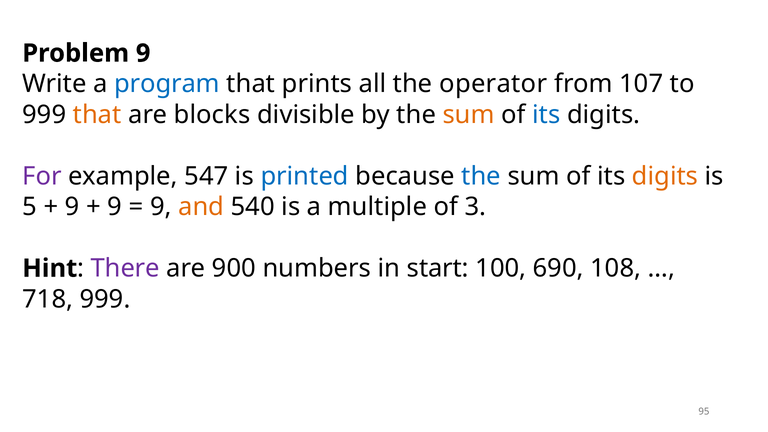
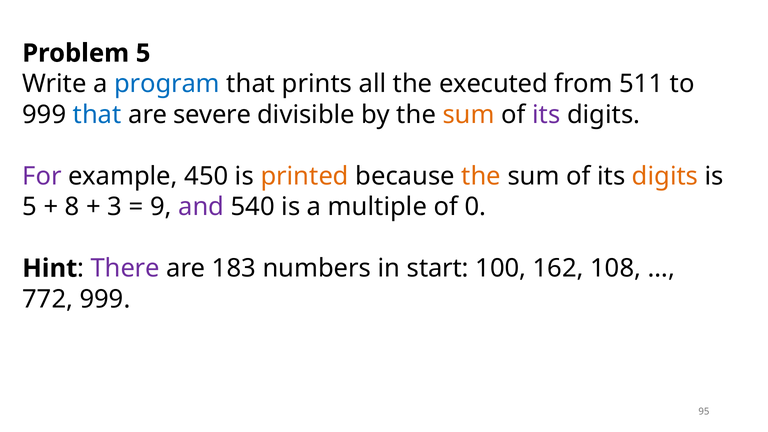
Problem 9: 9 -> 5 (143, 53)
operator: operator -> executed (493, 84)
107: 107 -> 511 (641, 84)
that colour: orange -> blue (97, 115)
blocks: blocks -> severe (212, 115)
its colour: blue -> purple (546, 115)
547: 547 -> 450 (206, 176)
printed colour: blue -> orange (305, 176)
the colour: blue -> orange (481, 176)
9: 9 -> 8 (72, 207)
9: 9 -> 3 (115, 207)
and colour: orange -> purple (201, 207)
3: 3 -> 0 (475, 207)
900: 900 -> 183 (234, 268)
690: 690 -> 162 (558, 268)
718: 718 -> 772 (48, 299)
